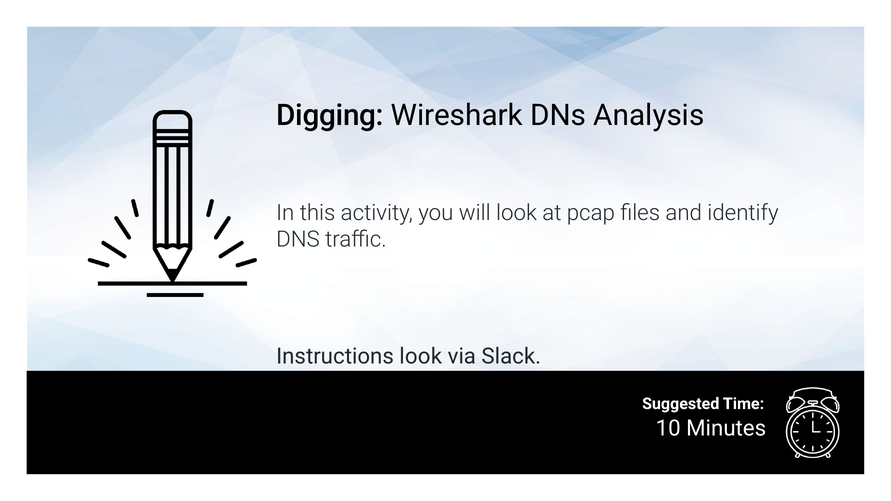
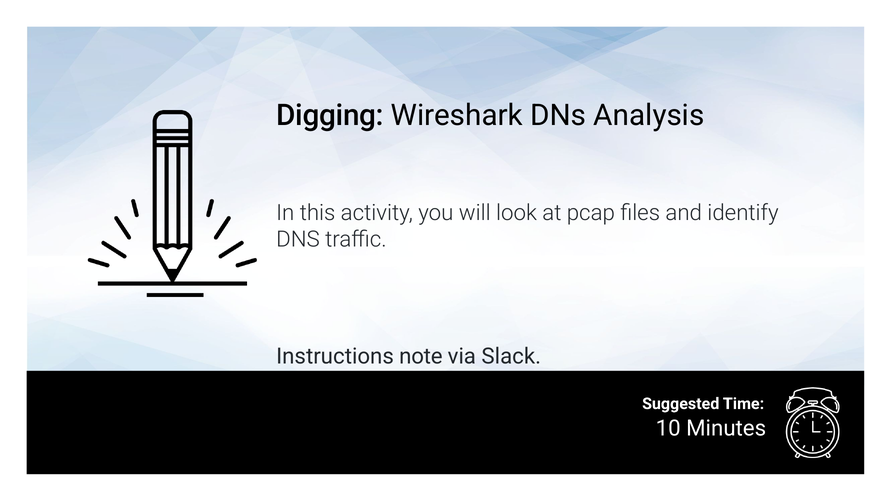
Instructions look: look -> note (421, 357)
